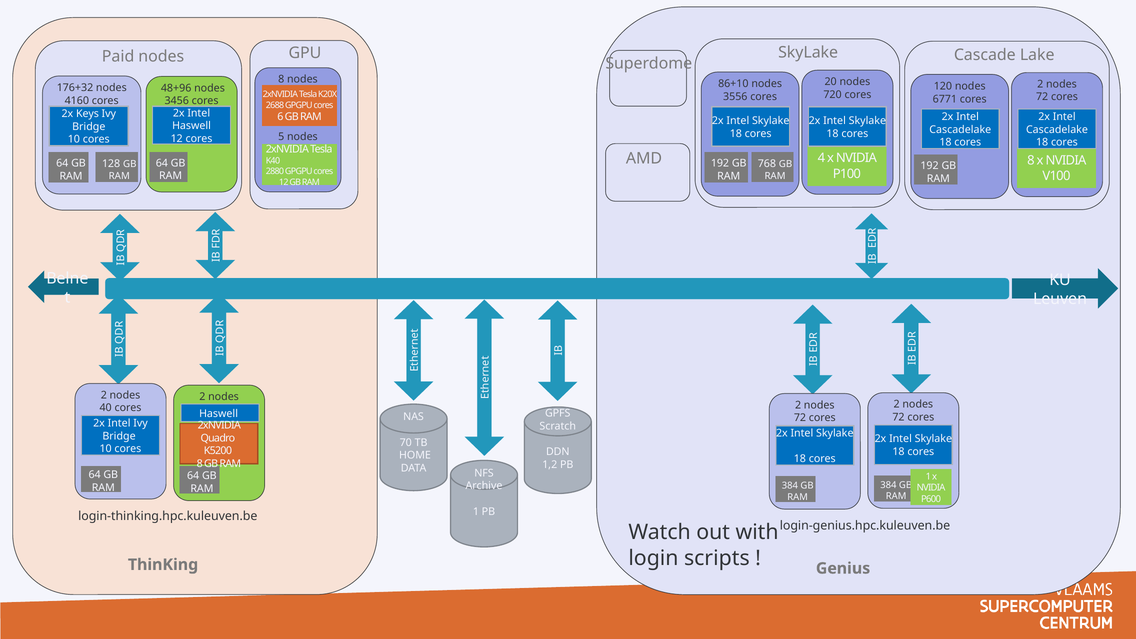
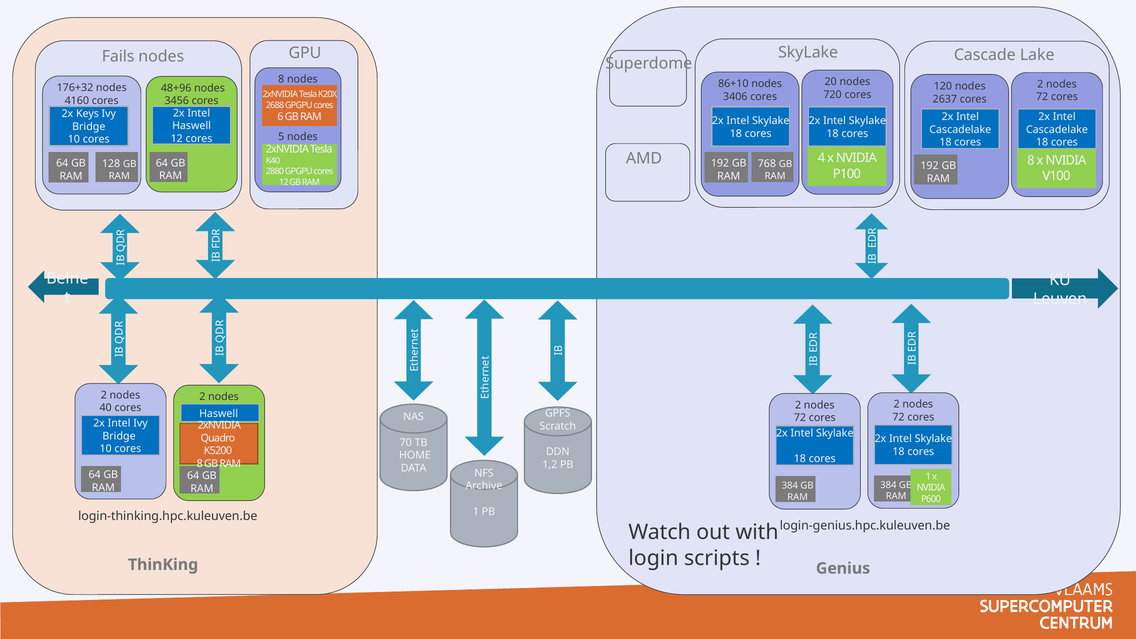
Paid: Paid -> Fails (118, 57)
3556: 3556 -> 3406 (735, 97)
6771: 6771 -> 2637 (945, 99)
